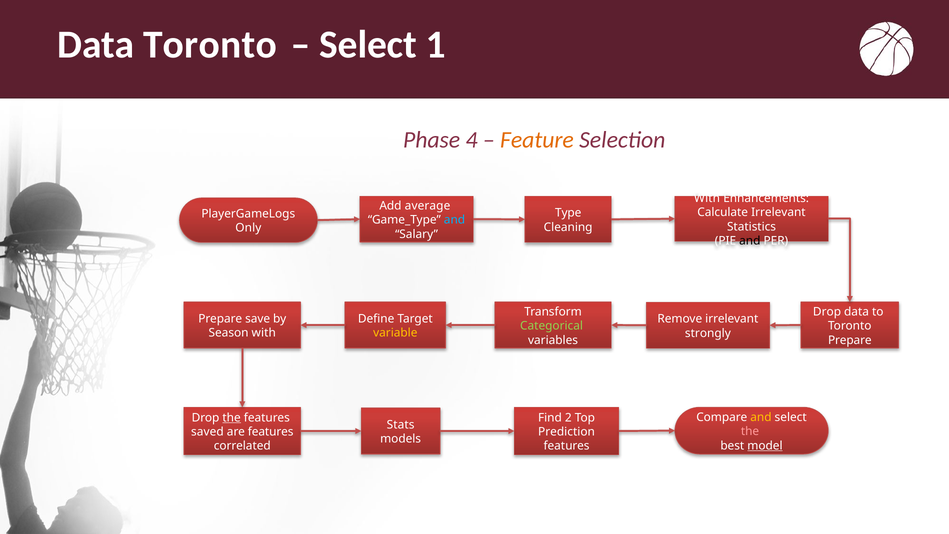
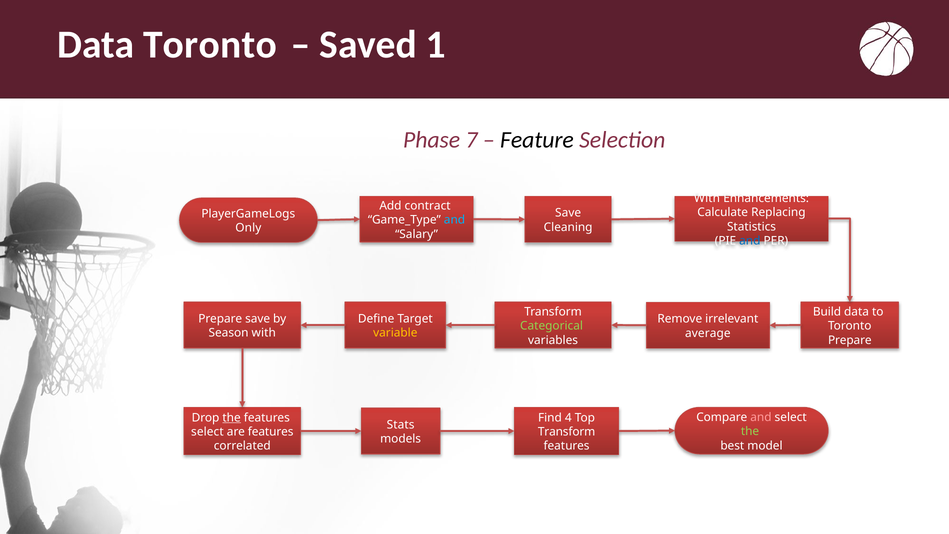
Select: Select -> Saved (368, 45)
4: 4 -> 7 (472, 140)
Feature colour: orange -> black (537, 140)
average: average -> contract (428, 206)
Calculate Irrelevant: Irrelevant -> Replacing (778, 212)
Type: Type -> Save (568, 213)
and colour: black -> blue (750, 241)
Drop: Drop -> Build (827, 312)
strongly: strongly -> average (708, 333)
and colour: yellow -> pink (761, 417)
2: 2 -> 4 (568, 418)
the colour: pink -> light green (750, 431)
saved: saved -> select (207, 432)
Prediction: Prediction -> Transform (567, 432)
model underline: present -> none (765, 446)
